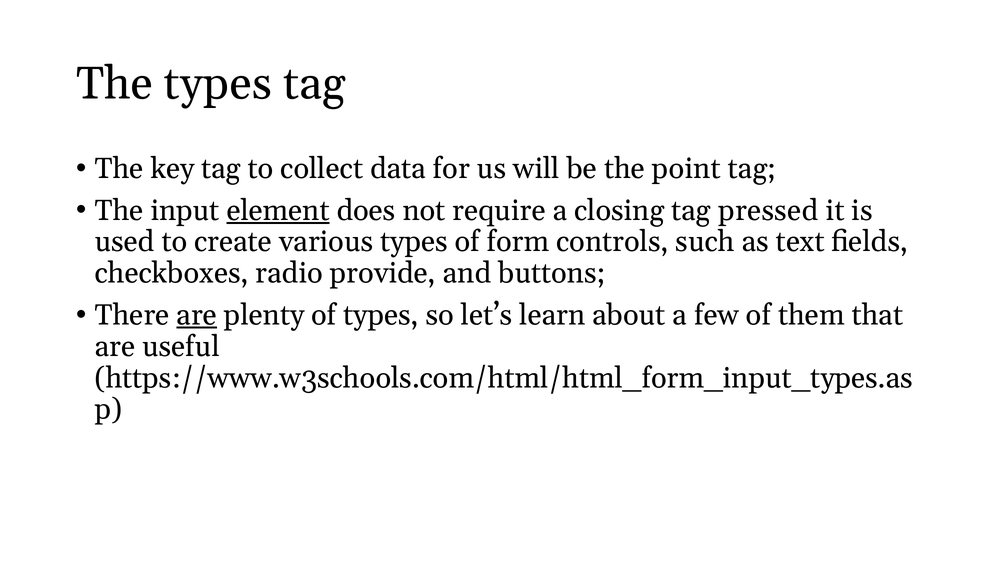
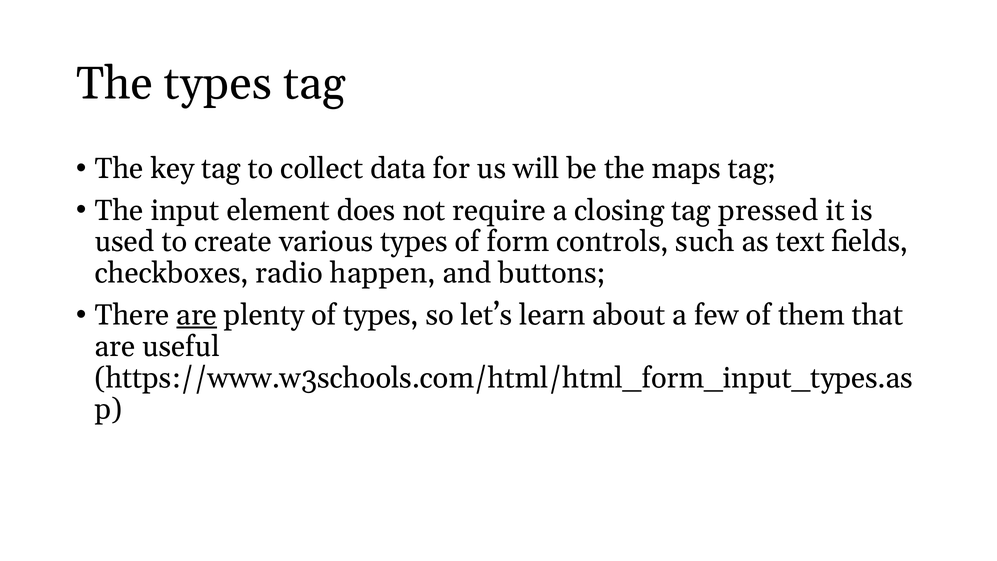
point: point -> maps (686, 169)
element underline: present -> none (278, 210)
provide: provide -> happen (383, 273)
